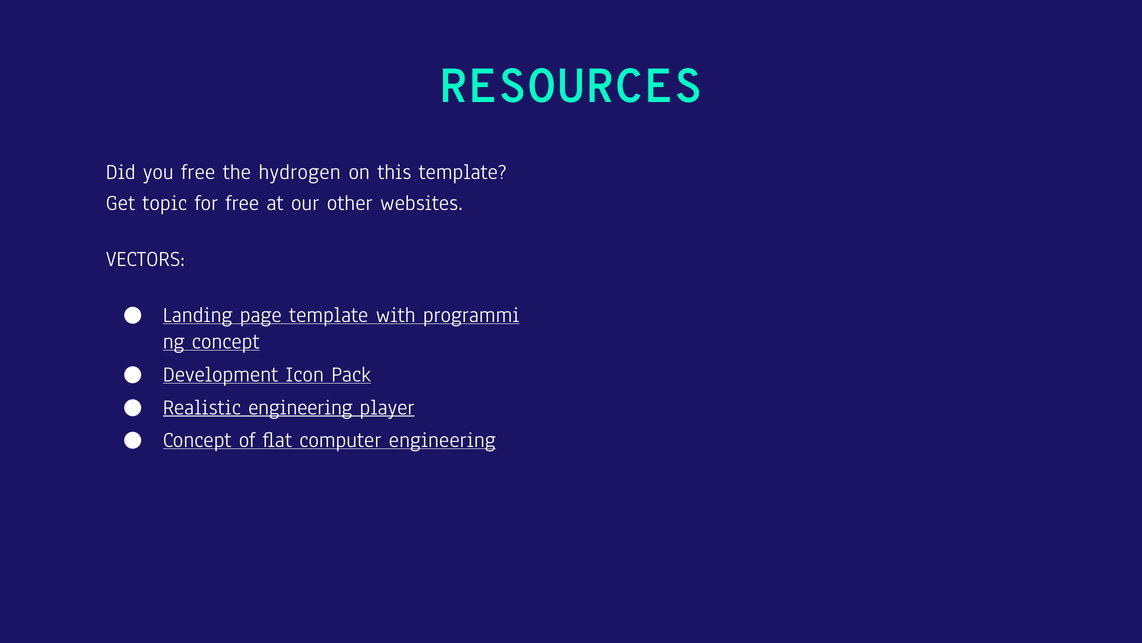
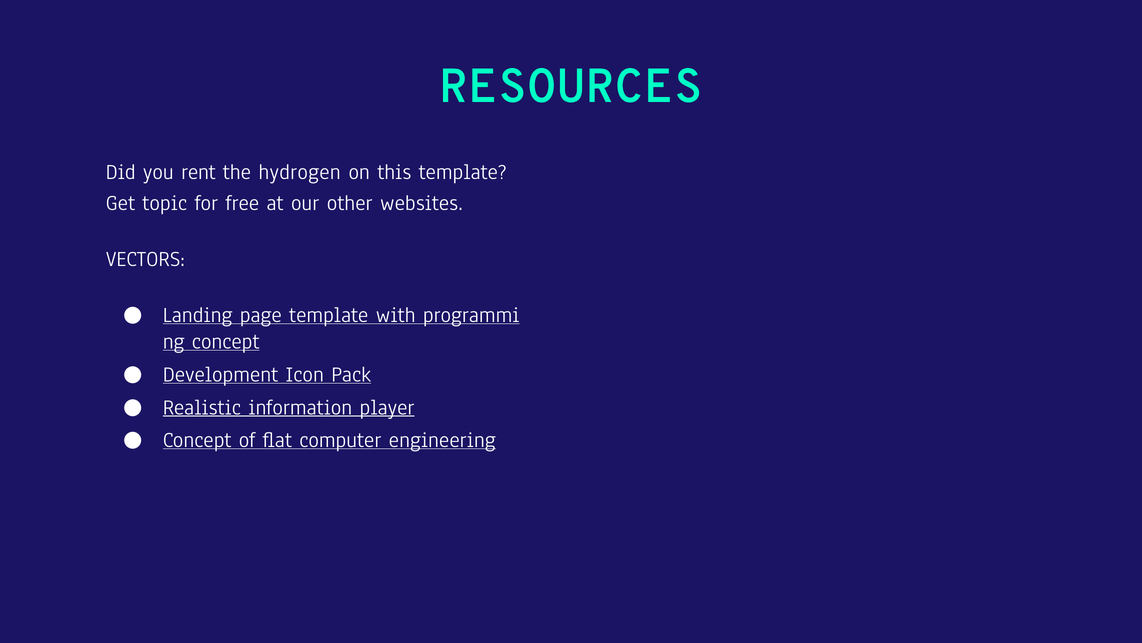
you free: free -> rent (198, 172)
Realistic engineering: engineering -> information (300, 407)
